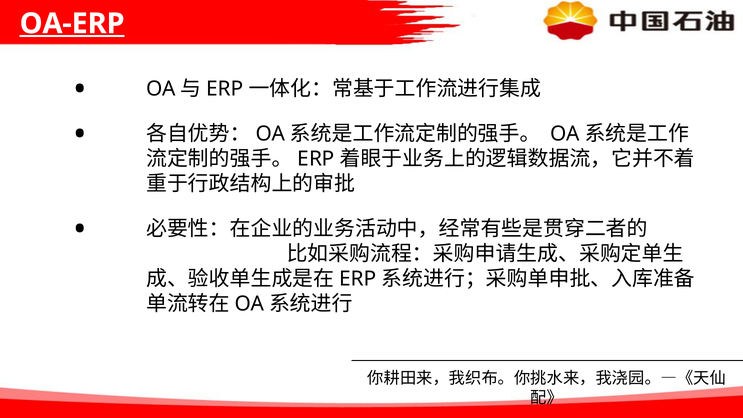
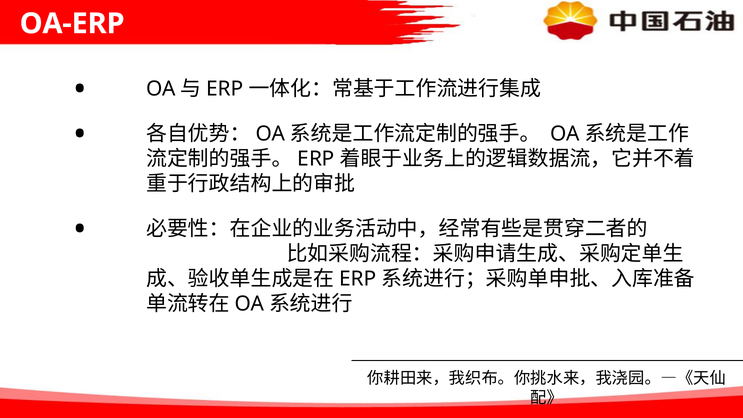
OA-ERP underline: present -> none (72, 24)
